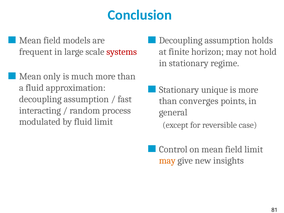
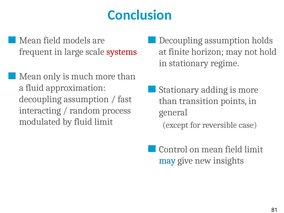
unique: unique -> adding (214, 90)
converges: converges -> transition (199, 101)
may colour: orange -> blue (167, 161)
